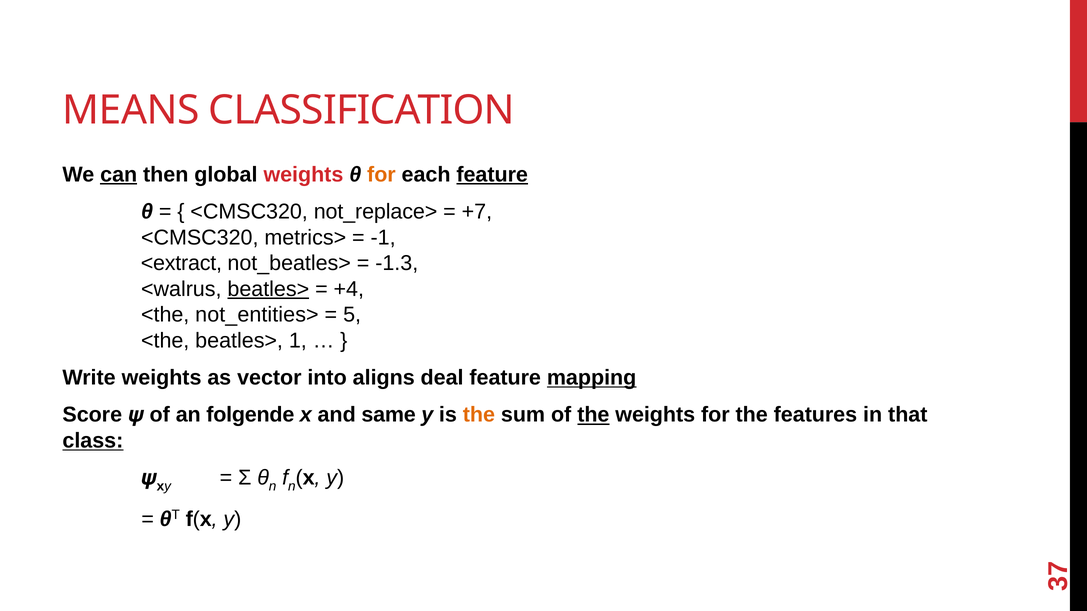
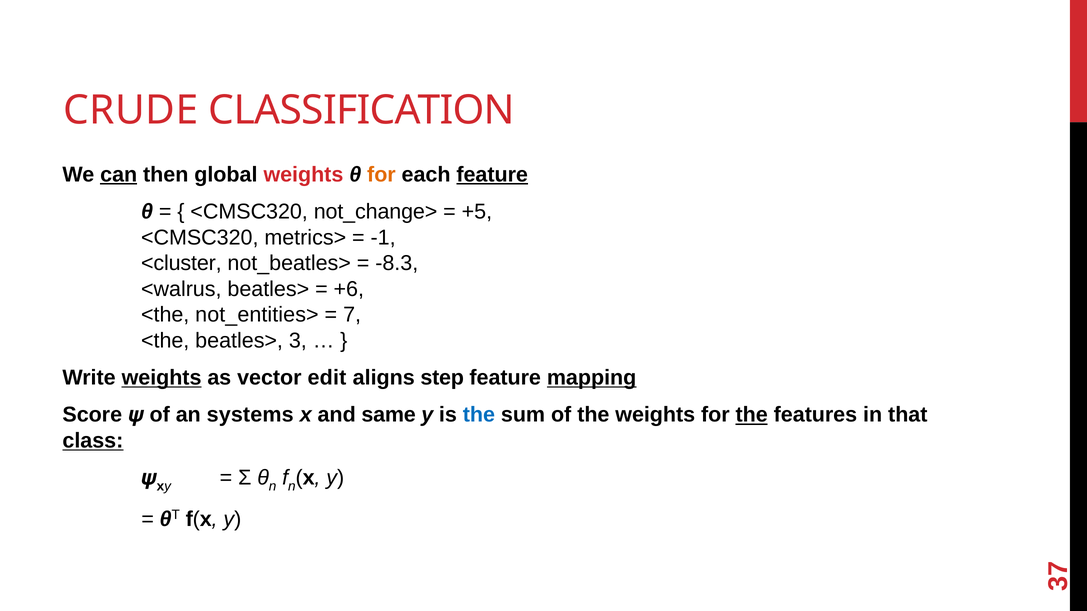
MEANS: MEANS -> CRUDE (131, 110)
not_replace>: not_replace> -> not_change> (376, 212)
+7: +7 -> +5 (477, 212)
<extract: <extract -> <cluster (181, 263)
-1.3: -1.3 -> -8.3 (397, 263)
beatles> underline: present -> none (268, 289)
+4: +4 -> +6 (349, 289)
5: 5 -> 7 (352, 315)
beatles> 1: 1 -> 3 (298, 341)
weights underline: none -> present (162, 378)
into: into -> edit (327, 378)
deal: deal -> step (442, 378)
folgende: folgende -> systems (250, 415)
the colour: orange -> blue (479, 415)
the underline: present -> none (593, 415)
the underline: none -> present (752, 415)
